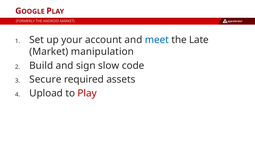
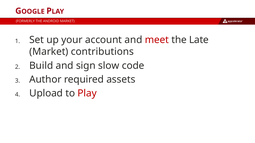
meet colour: blue -> red (157, 40)
manipulation: manipulation -> contributions (102, 52)
Secure: Secure -> Author (45, 80)
